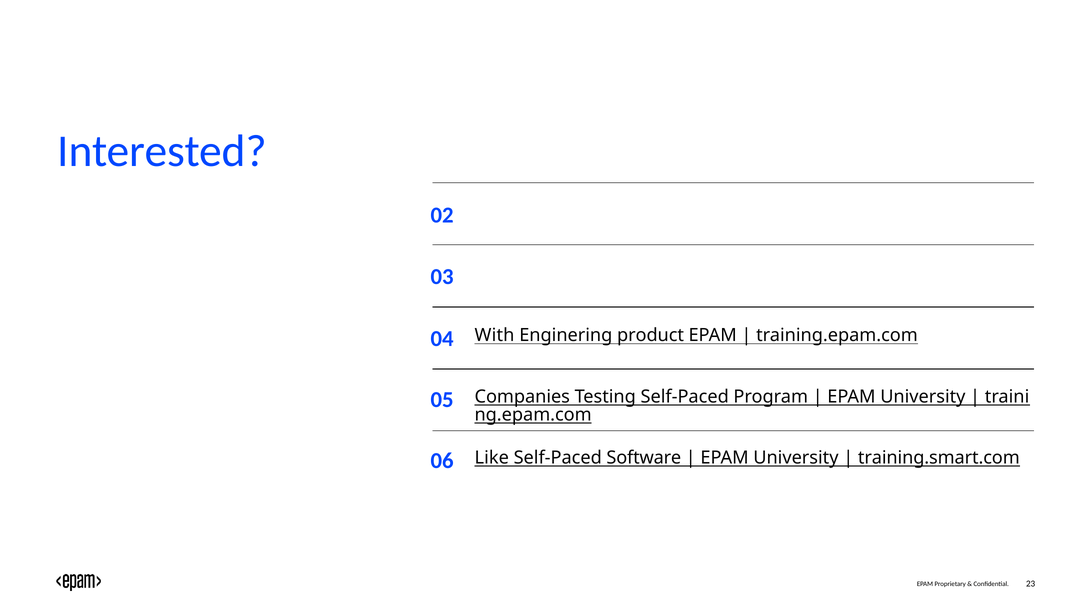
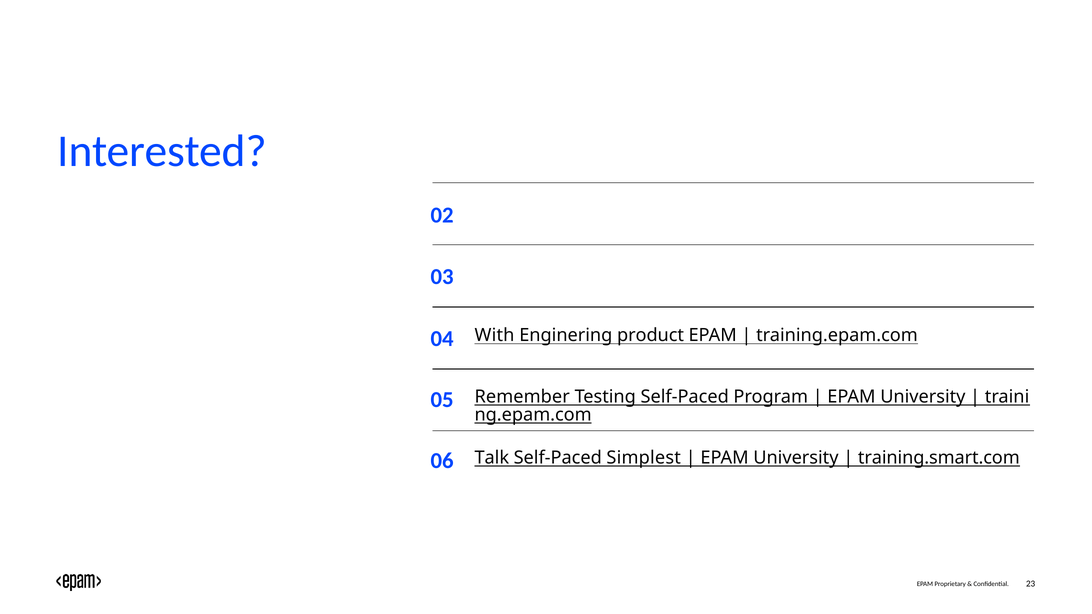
Companies: Companies -> Remember (522, 397)
Like: Like -> Talk (492, 458)
Software: Software -> Simplest (644, 458)
